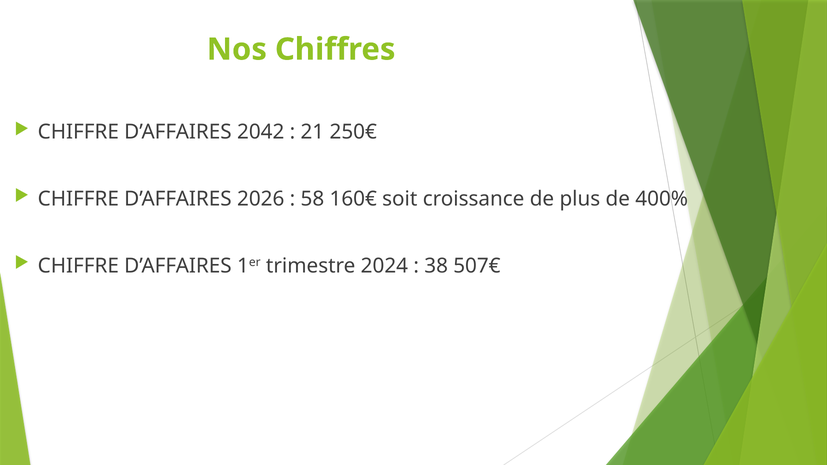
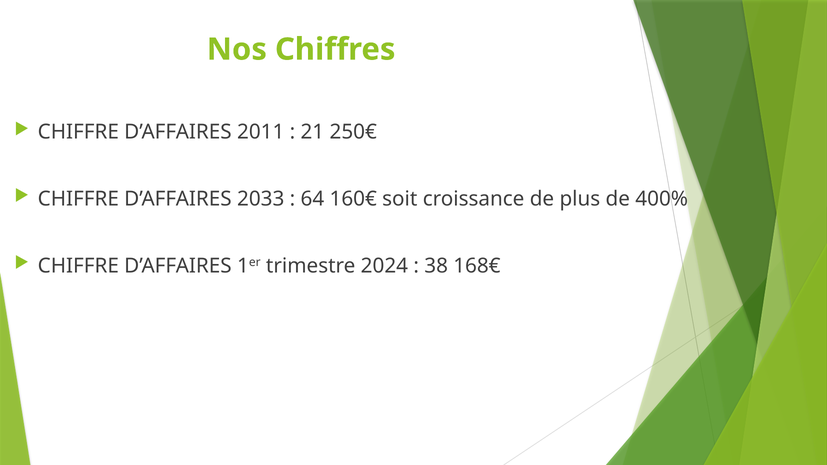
2042: 2042 -> 2011 (261, 132)
2026: 2026 -> 2033 (261, 199)
58: 58 -> 64 (312, 199)
507€: 507€ -> 168€ (477, 266)
